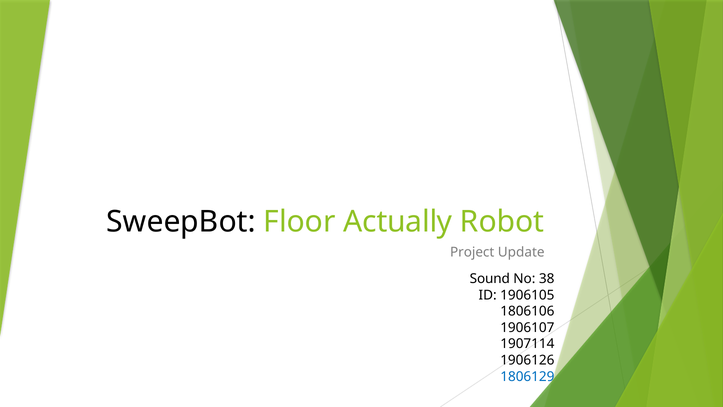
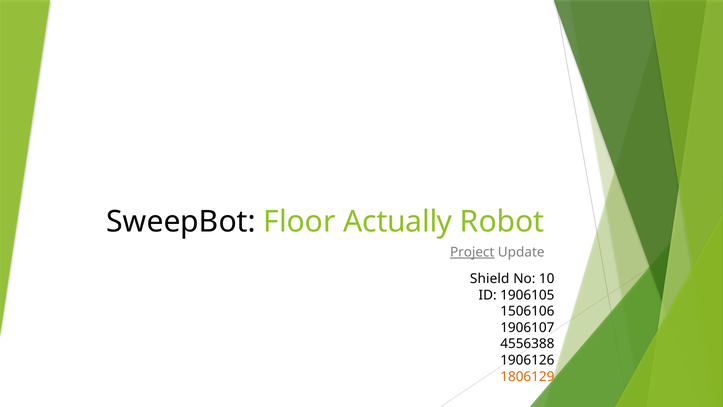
Project underline: none -> present (472, 252)
Sound: Sound -> Shield (490, 279)
38: 38 -> 10 (547, 279)
1806106: 1806106 -> 1506106 (527, 311)
1907114: 1907114 -> 4556388 (527, 344)
1806129 colour: blue -> orange (527, 376)
